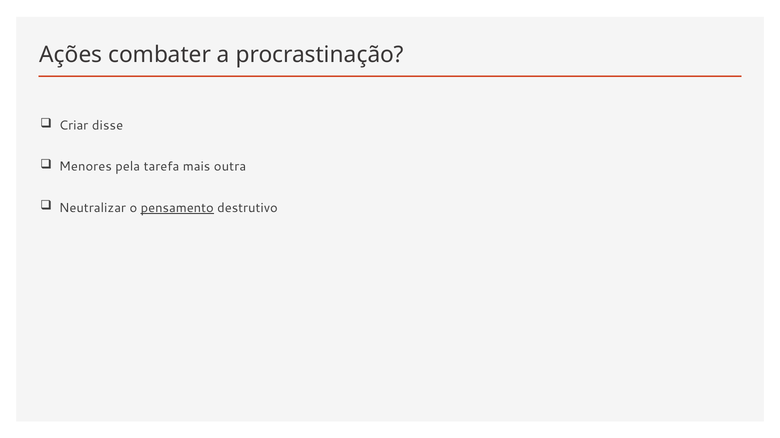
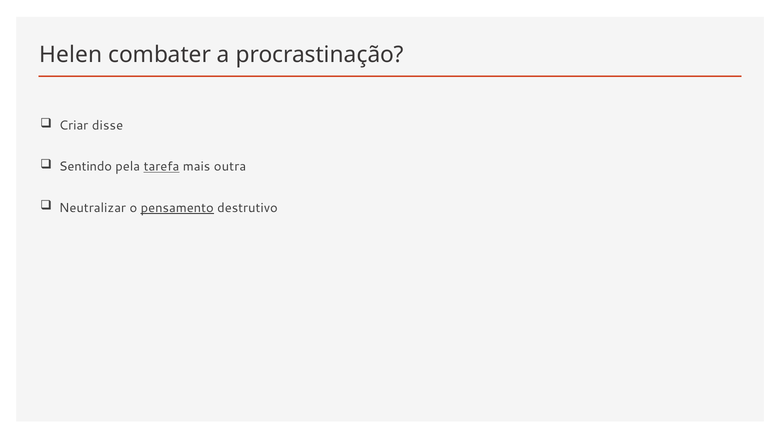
Ações: Ações -> Helen (71, 55)
Menores: Menores -> Sentindo (86, 167)
tarefa underline: none -> present (161, 167)
